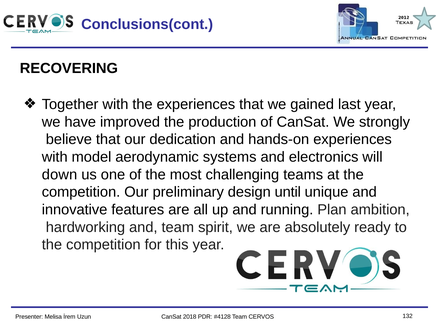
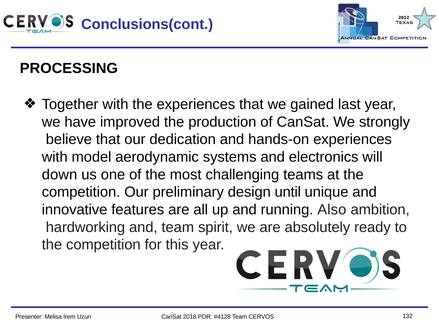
RECOVERING: RECOVERING -> PROCESSING (69, 69)
Plan: Plan -> Also (332, 210)
